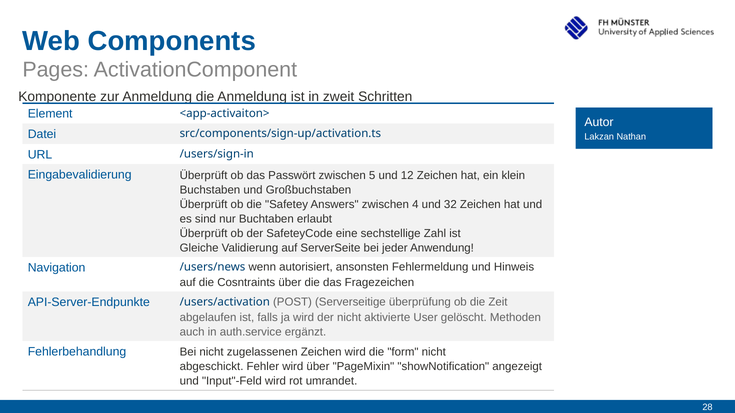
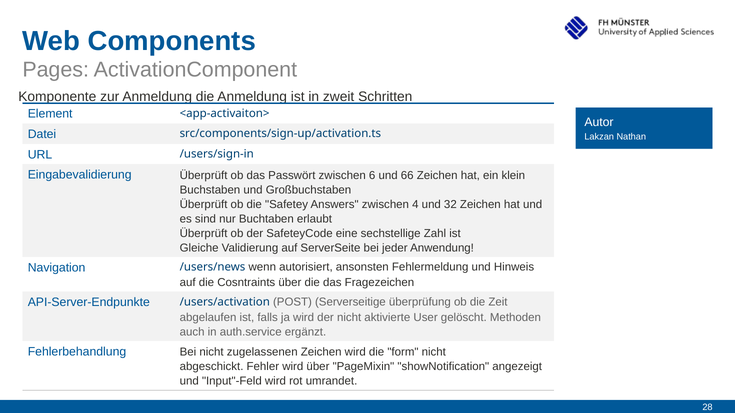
5: 5 -> 6 (372, 175)
12: 12 -> 66 (407, 175)
